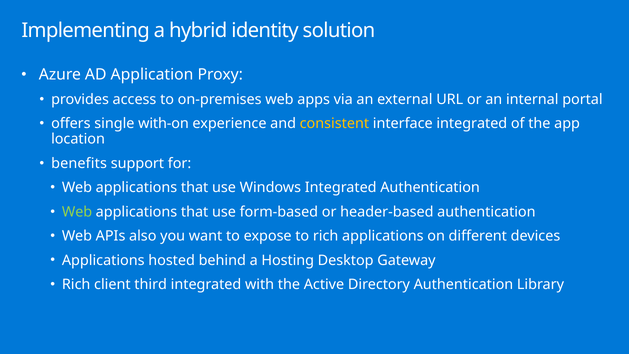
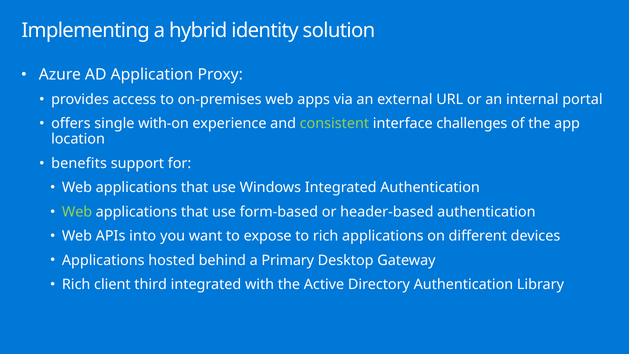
consistent colour: yellow -> light green (334, 124)
interface integrated: integrated -> challenges (472, 124)
also: also -> into (143, 236)
Hosting: Hosting -> Primary (288, 260)
